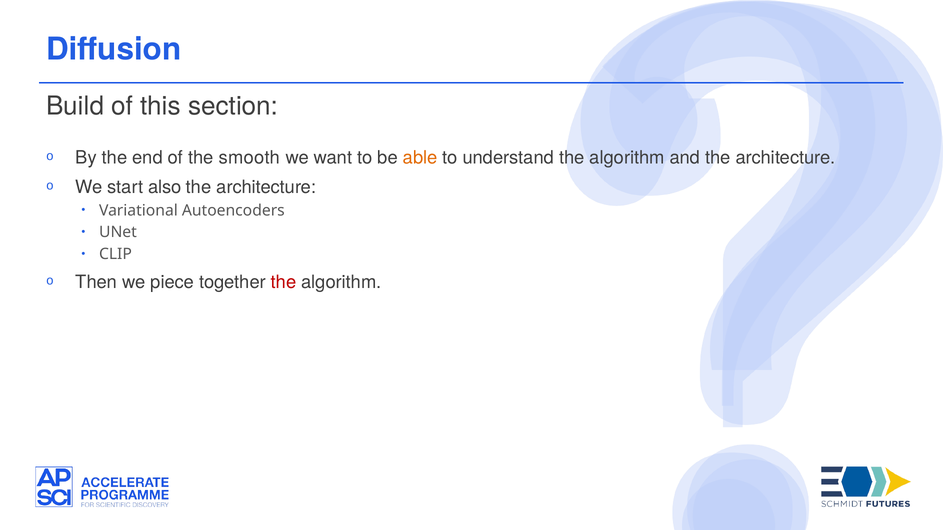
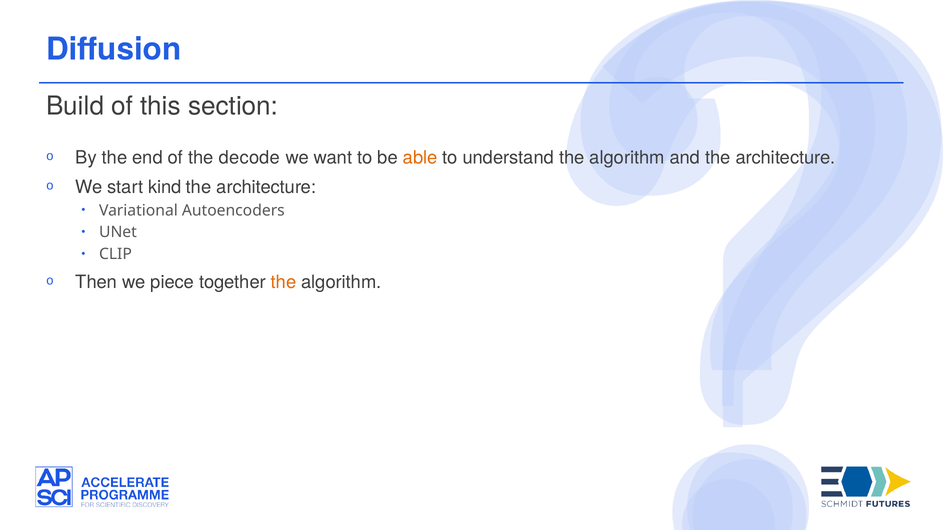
smooth: smooth -> decode (249, 158)
also: also -> kind (165, 187)
the colour: red -> orange (284, 283)
